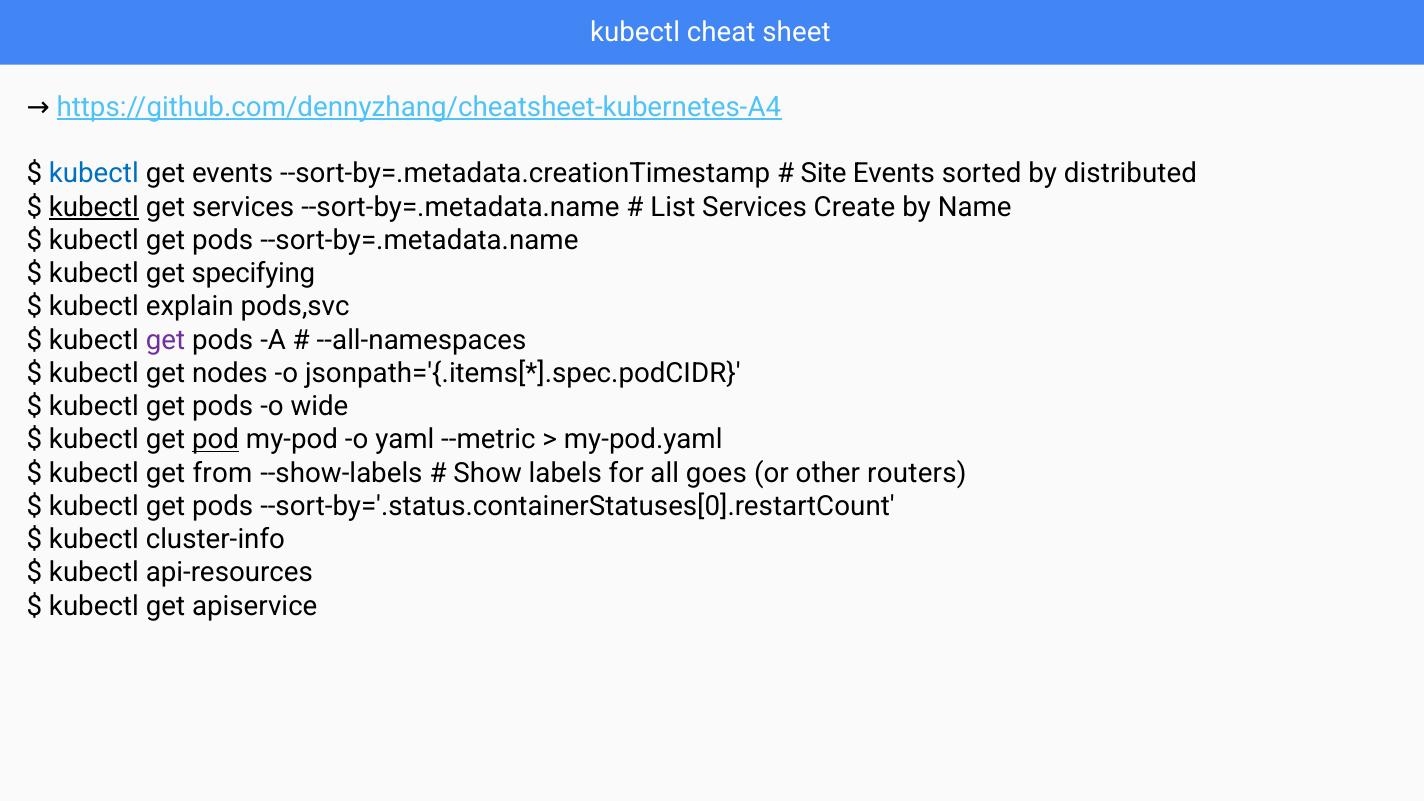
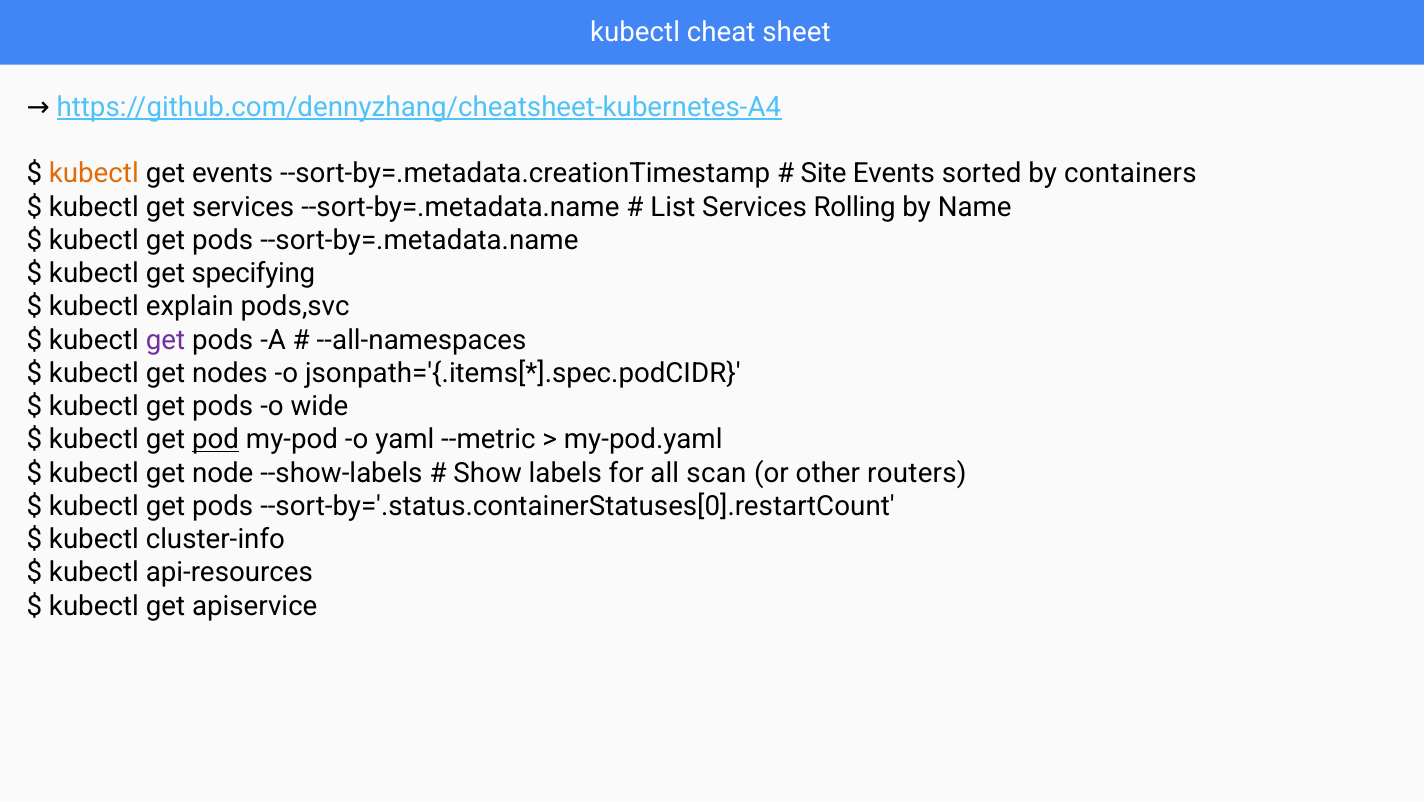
kubectl colour: blue -> orange (94, 174)
distributed: distributed -> containers (1130, 174)
kubectl underline: present -> none (94, 207)
Create: Create -> Rolling (855, 207)
from: from -> node (223, 473)
goes: goes -> scan (716, 473)
